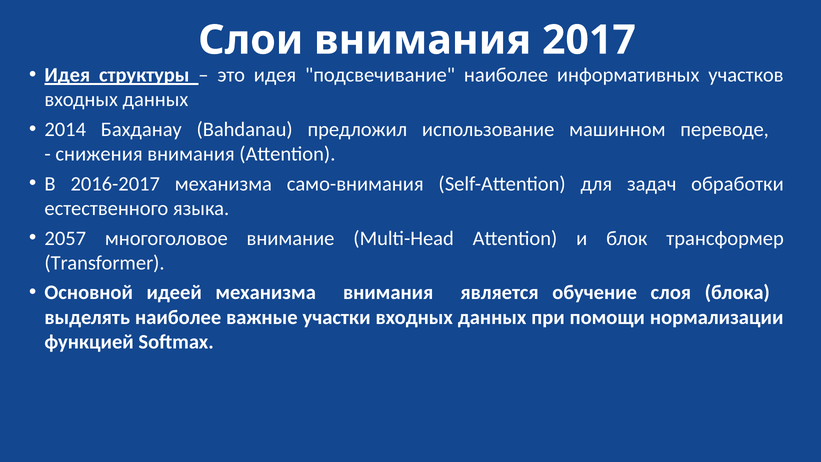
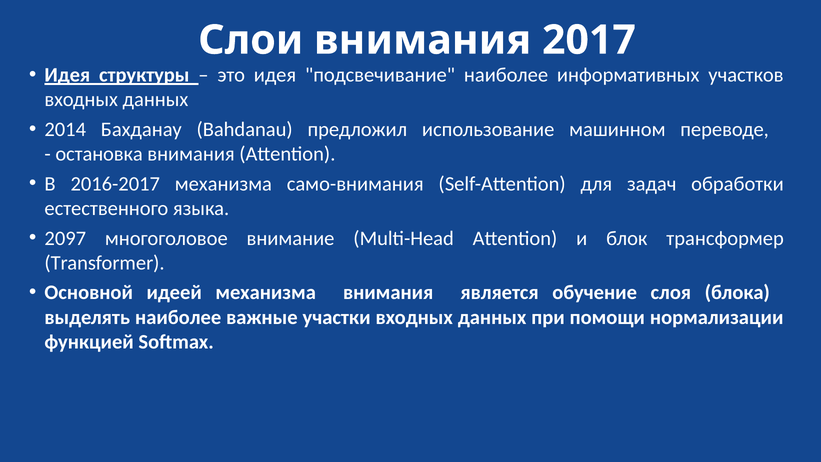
снижения: снижения -> остановка (99, 154)
2057: 2057 -> 2097 (65, 238)
